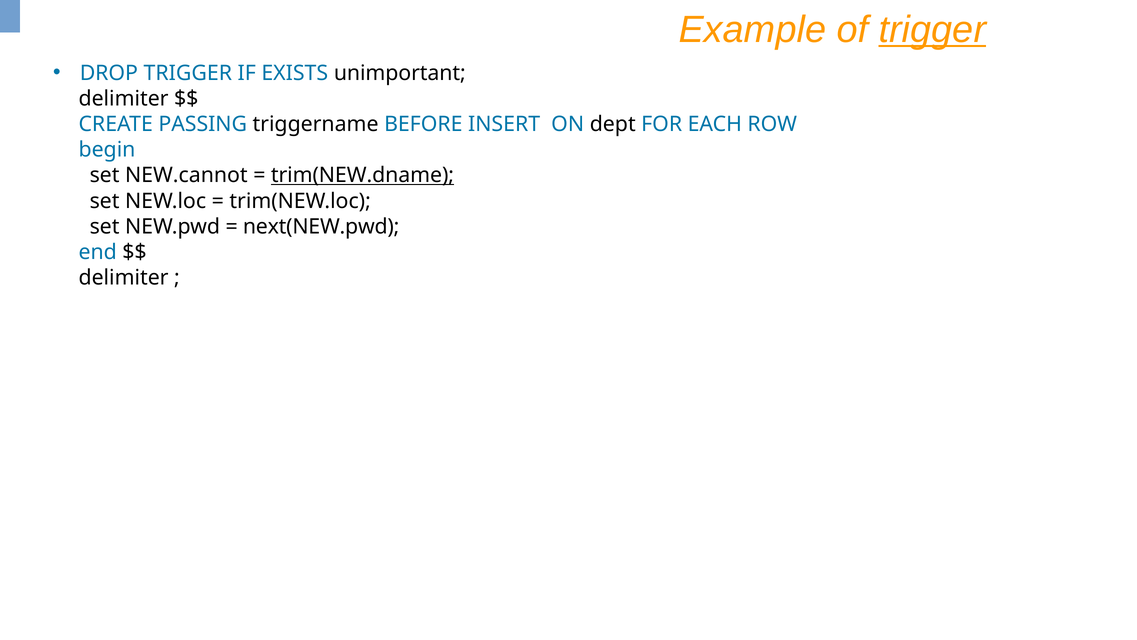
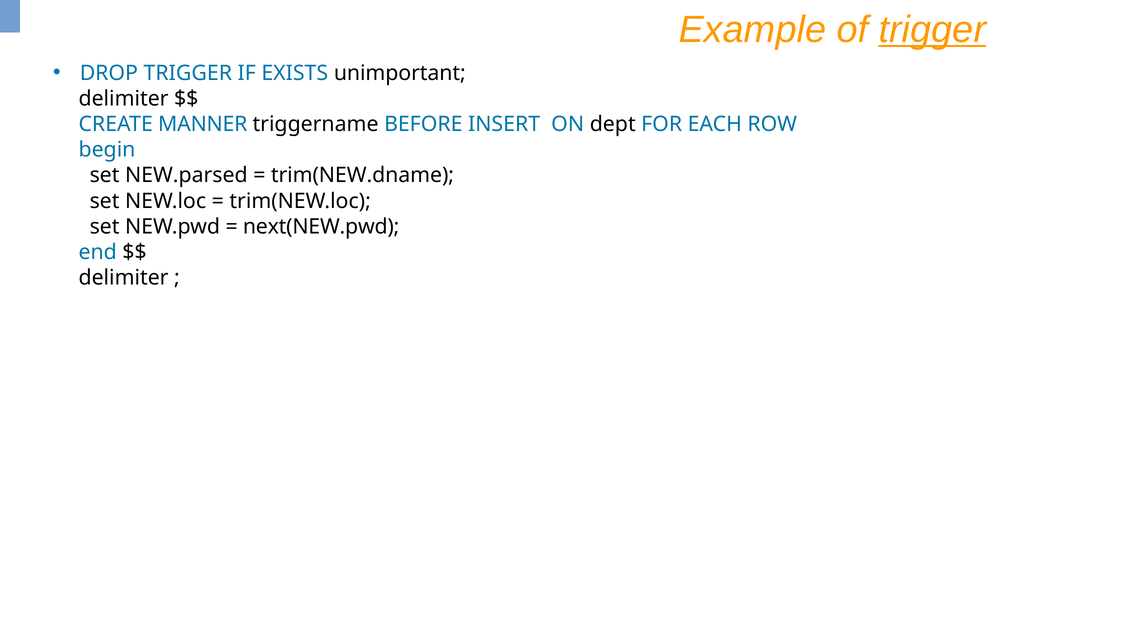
PASSING: PASSING -> MANNER (203, 124)
NEW.cannot: NEW.cannot -> NEW.parsed (186, 175)
trim(NEW.dname underline: present -> none (362, 175)
